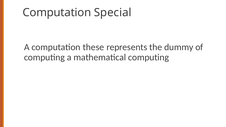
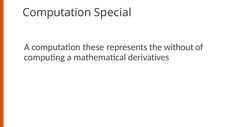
dummy: dummy -> without (179, 47)
mathematical computing: computing -> derivatives (149, 57)
